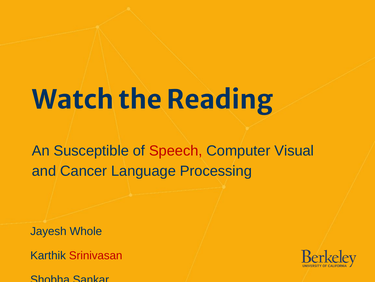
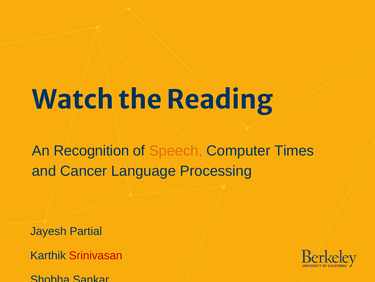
Susceptible: Susceptible -> Recognition (91, 150)
Speech colour: red -> orange (176, 150)
Visual: Visual -> Times (294, 150)
Whole: Whole -> Partial (86, 231)
